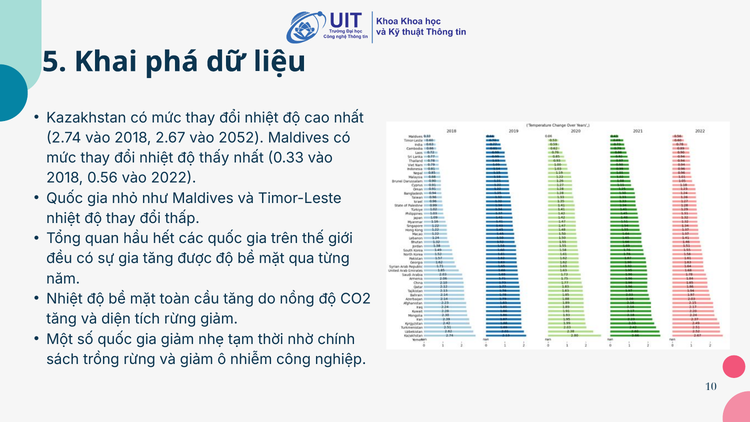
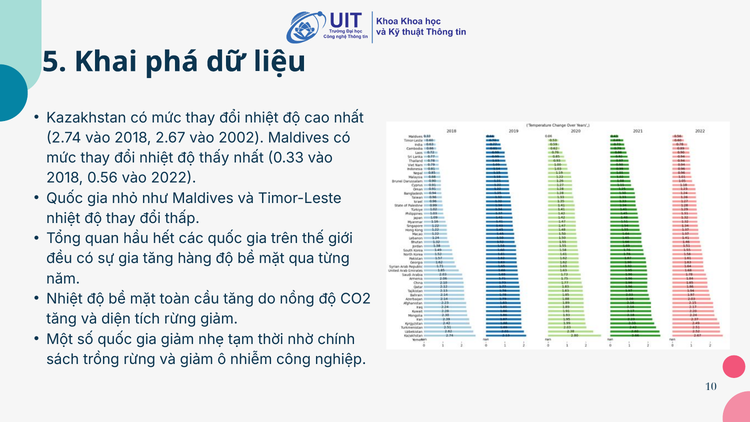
2052: 2052 -> 2002 (241, 138)
được: được -> hàng (195, 259)
